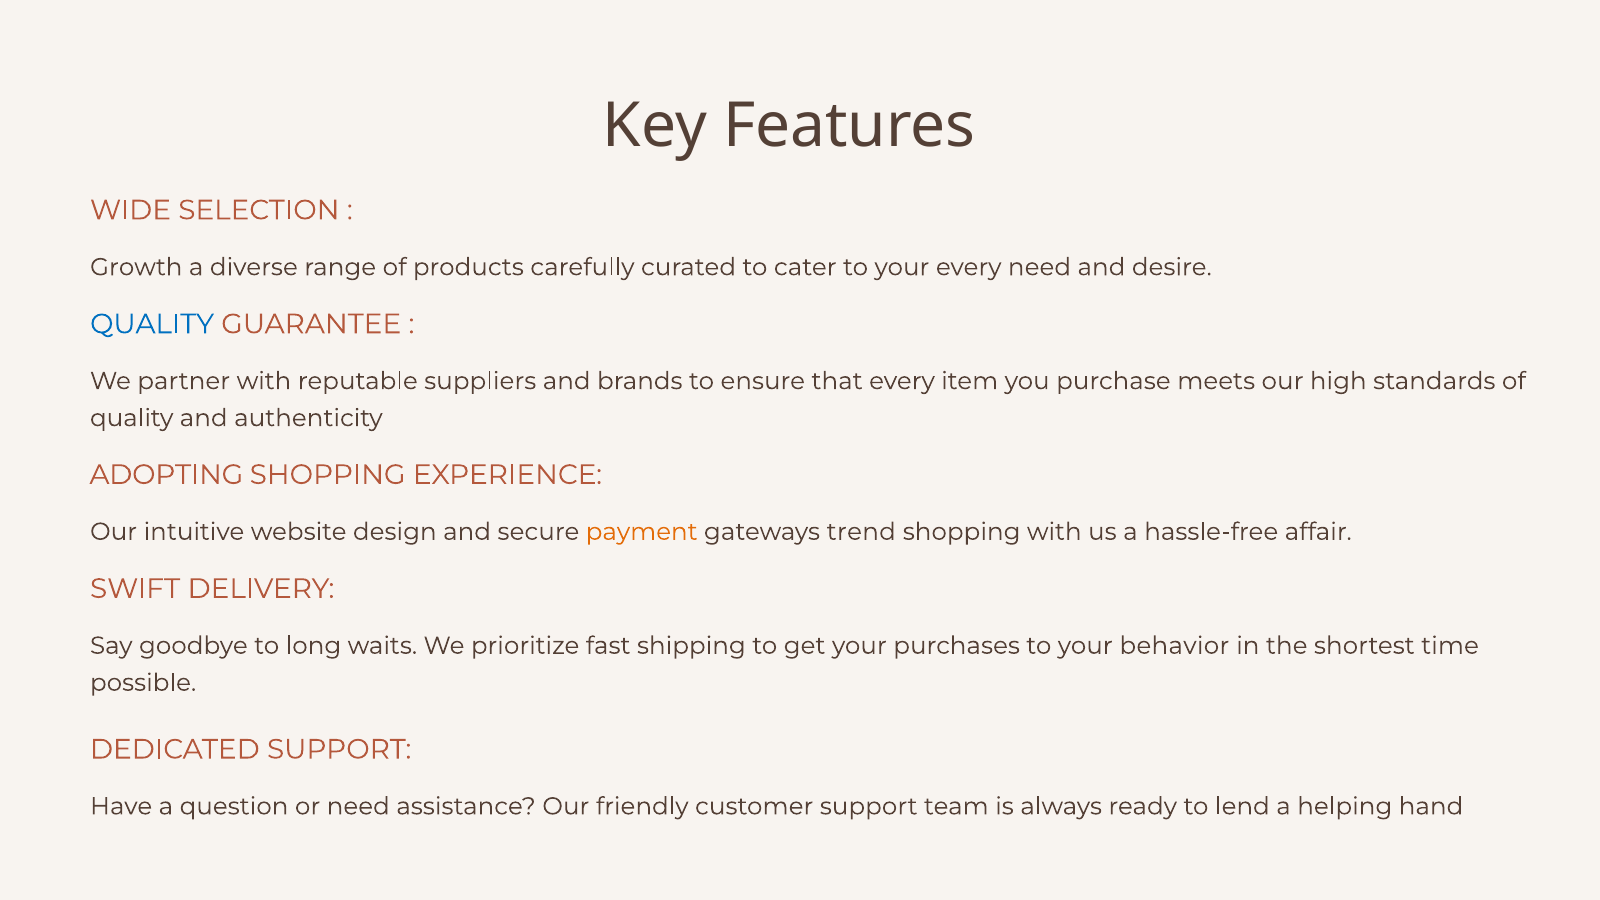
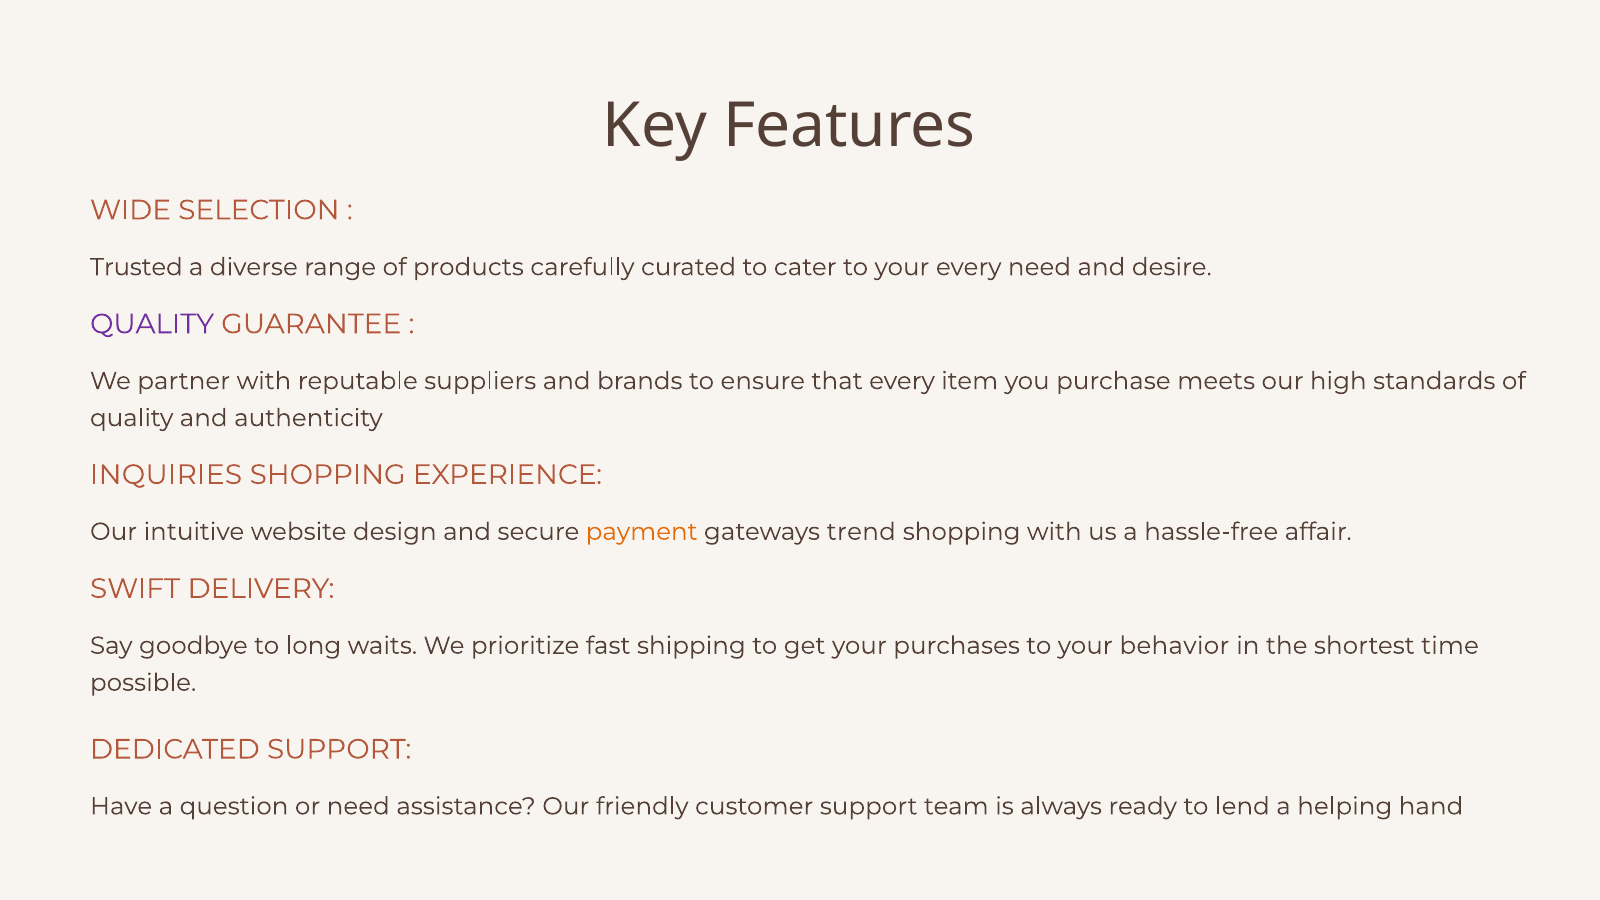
Growth: Growth -> Trusted (136, 267)
QUALITY colour: blue -> purple (152, 324)
ADOPTING: ADOPTING -> INQUIRIES (166, 475)
